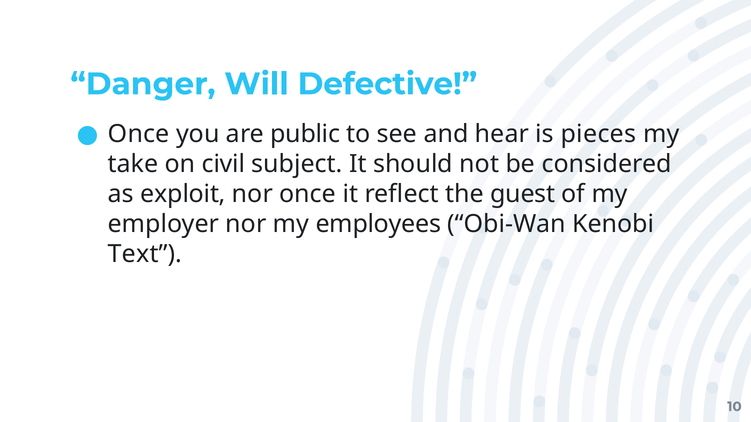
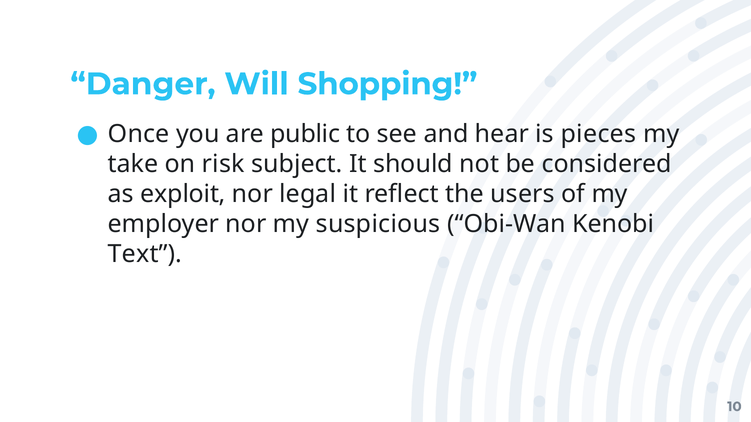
Defective: Defective -> Shopping (387, 84)
civil: civil -> risk (223, 164)
nor once: once -> legal (308, 194)
guest: guest -> users (523, 194)
employees: employees -> suspicious (378, 224)
